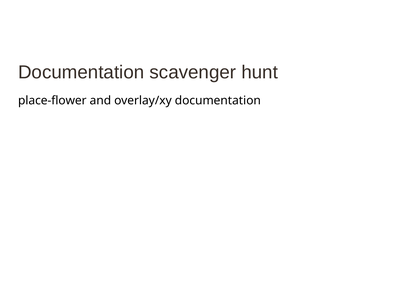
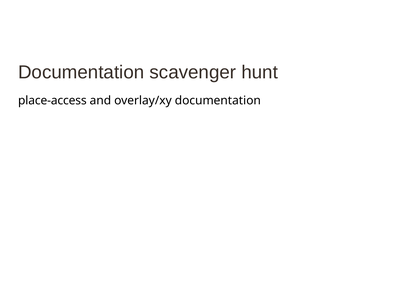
place-flower: place-flower -> place-access (52, 101)
